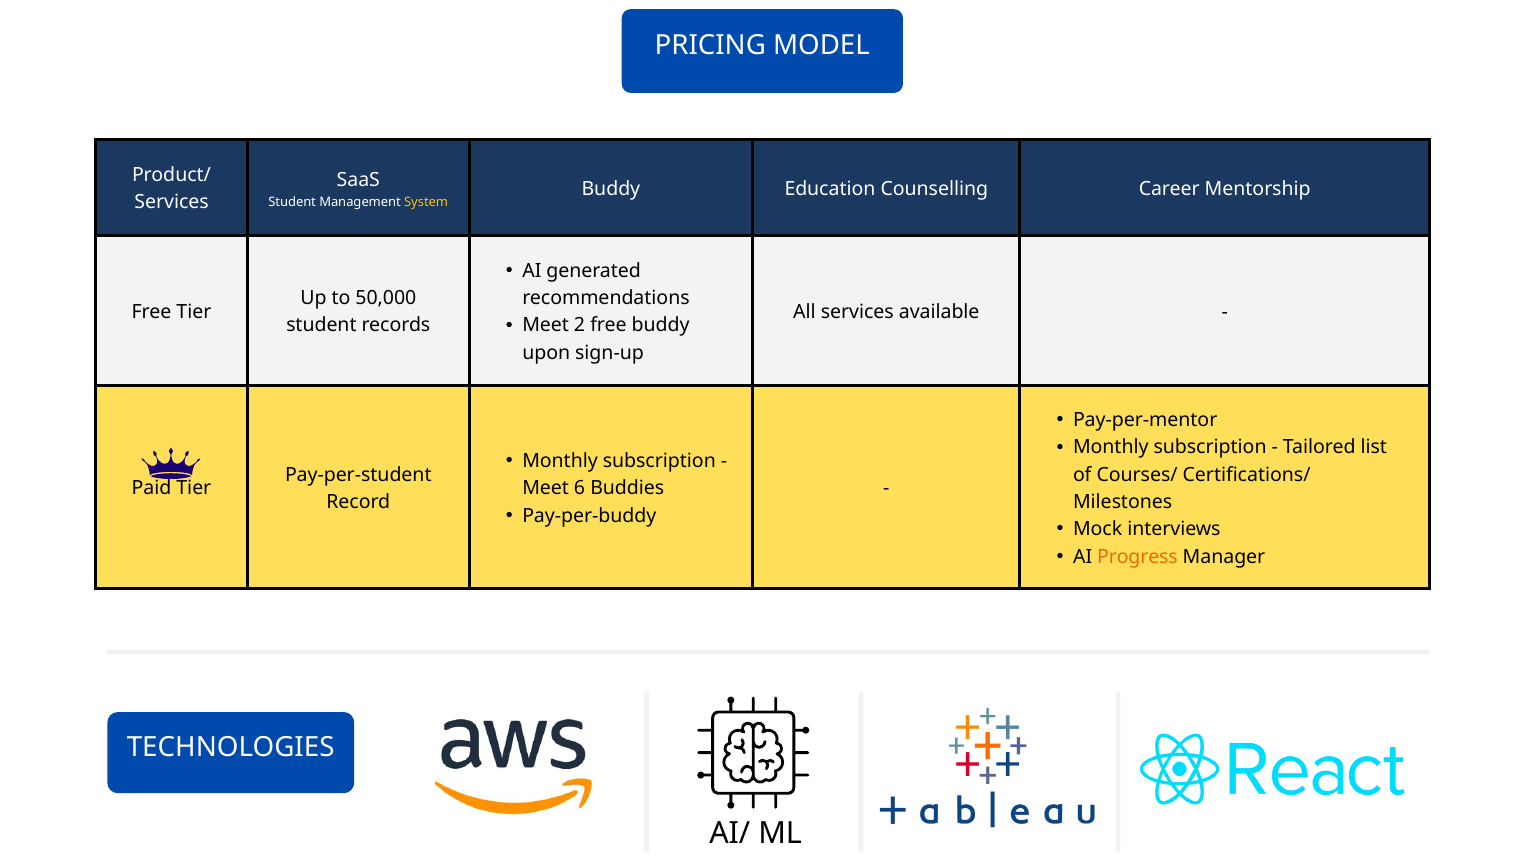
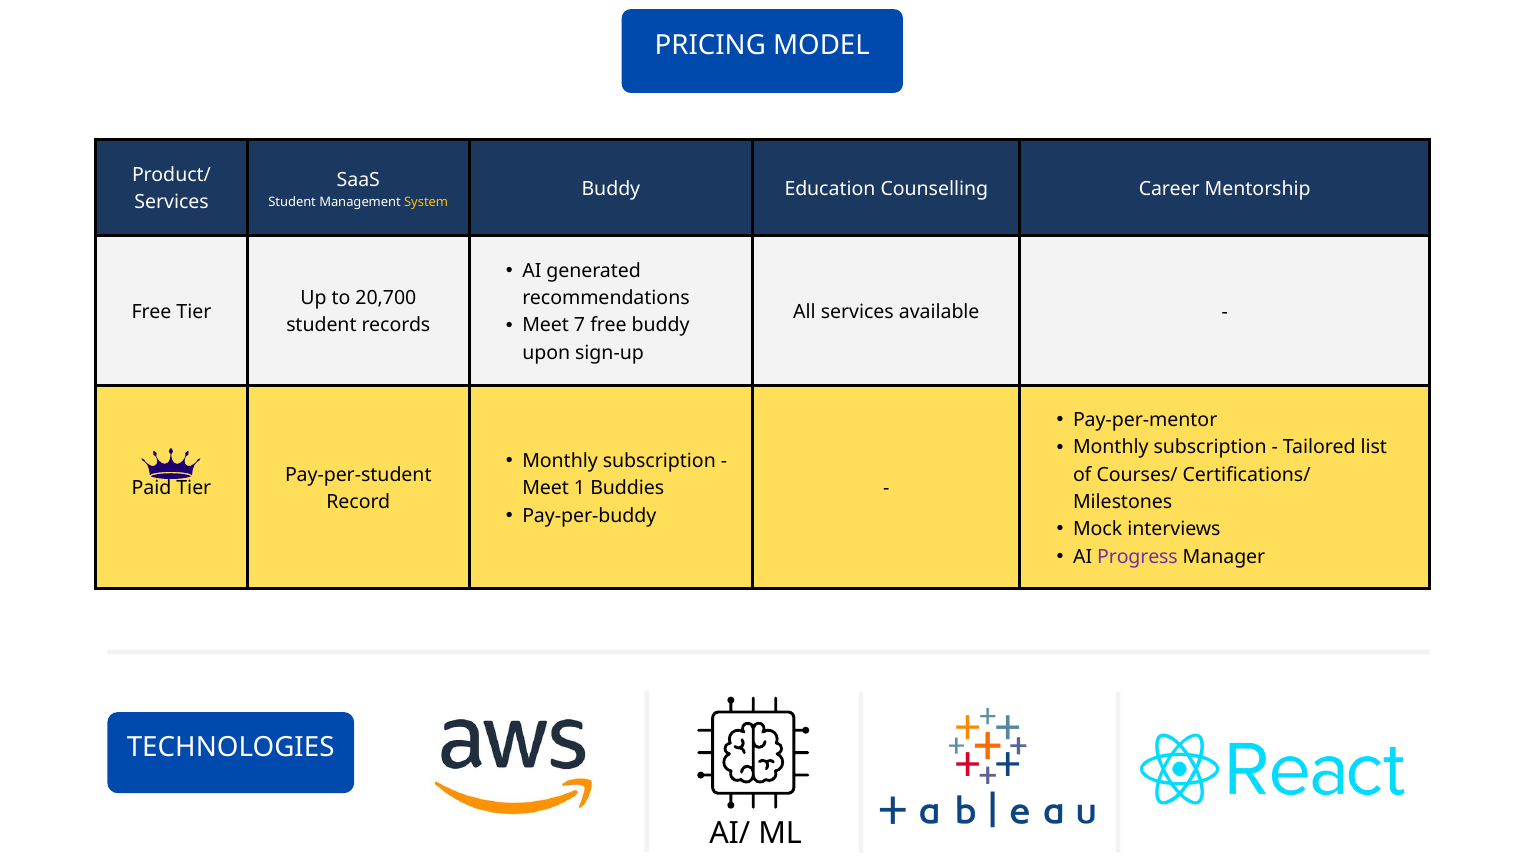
50,000: 50,000 -> 20,700 (386, 298)
2: 2 -> 7 (580, 325)
6: 6 -> 1 (580, 488)
Progress colour: orange -> purple (1137, 556)
